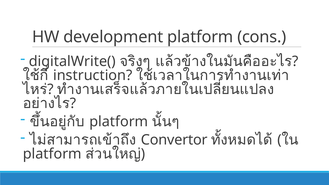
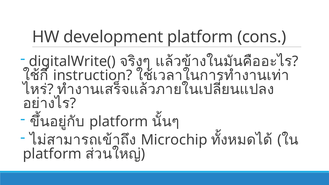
Convertor: Convertor -> Microchip (174, 140)
